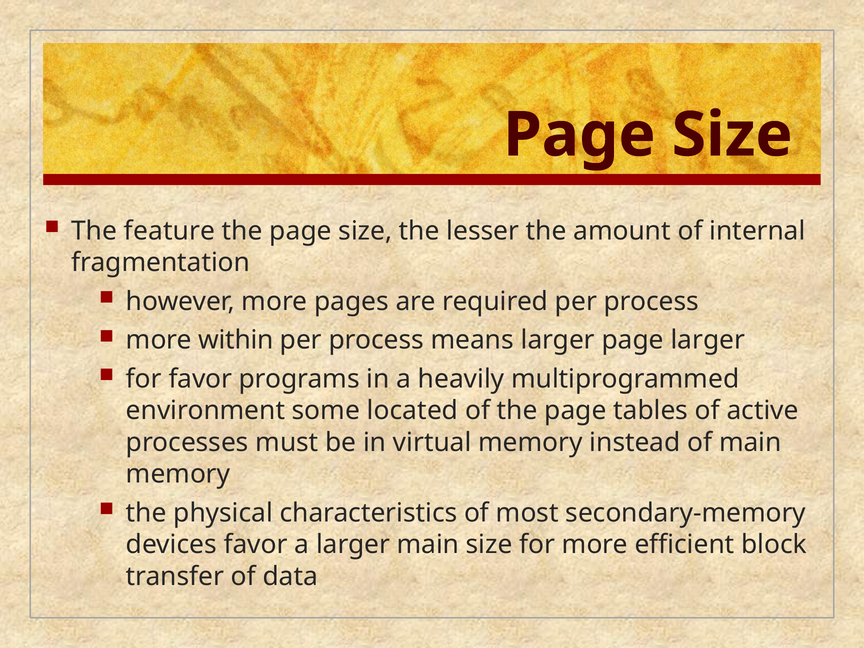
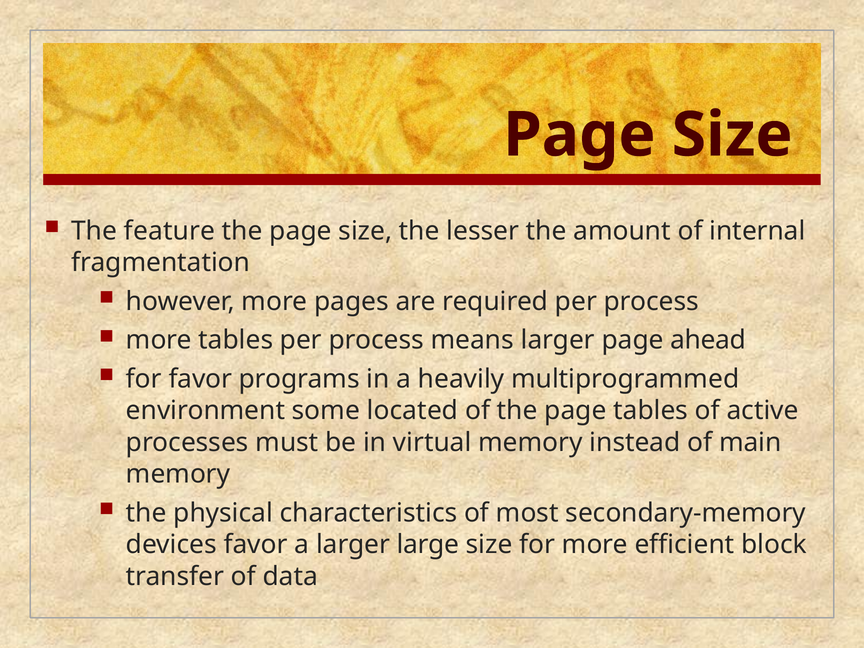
more within: within -> tables (236, 340)
page larger: larger -> ahead (708, 340)
larger main: main -> large (428, 545)
